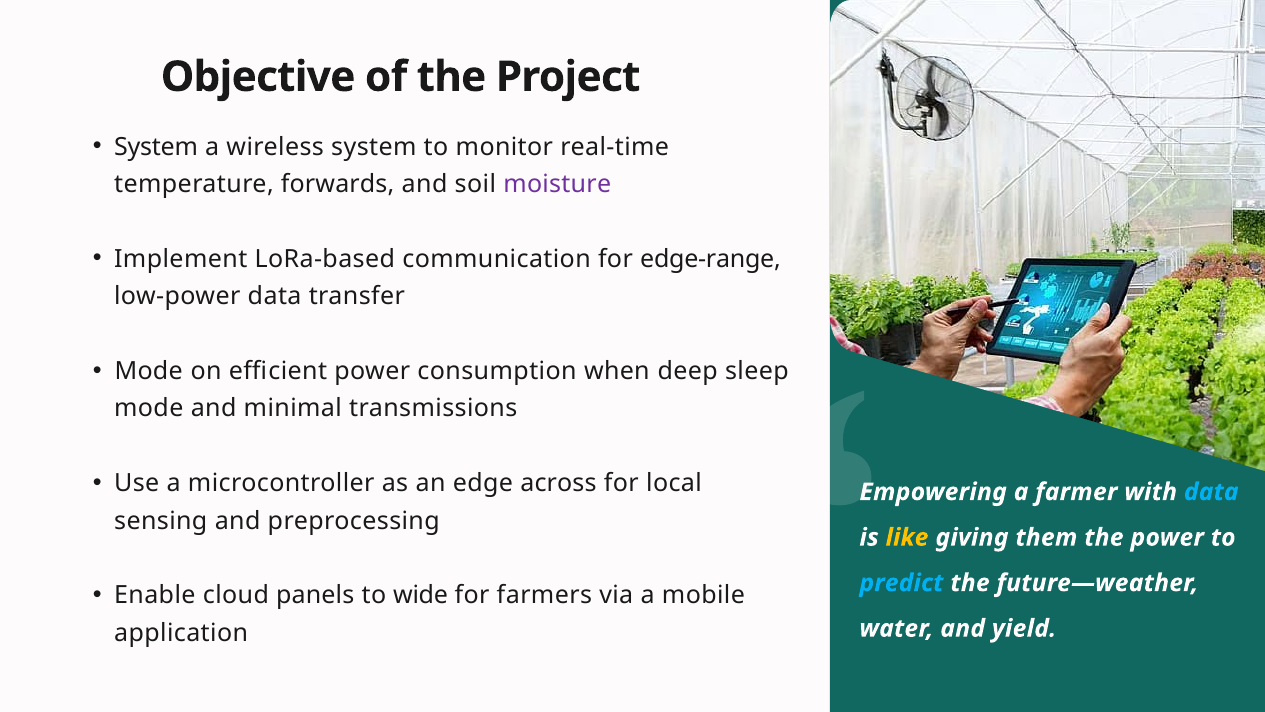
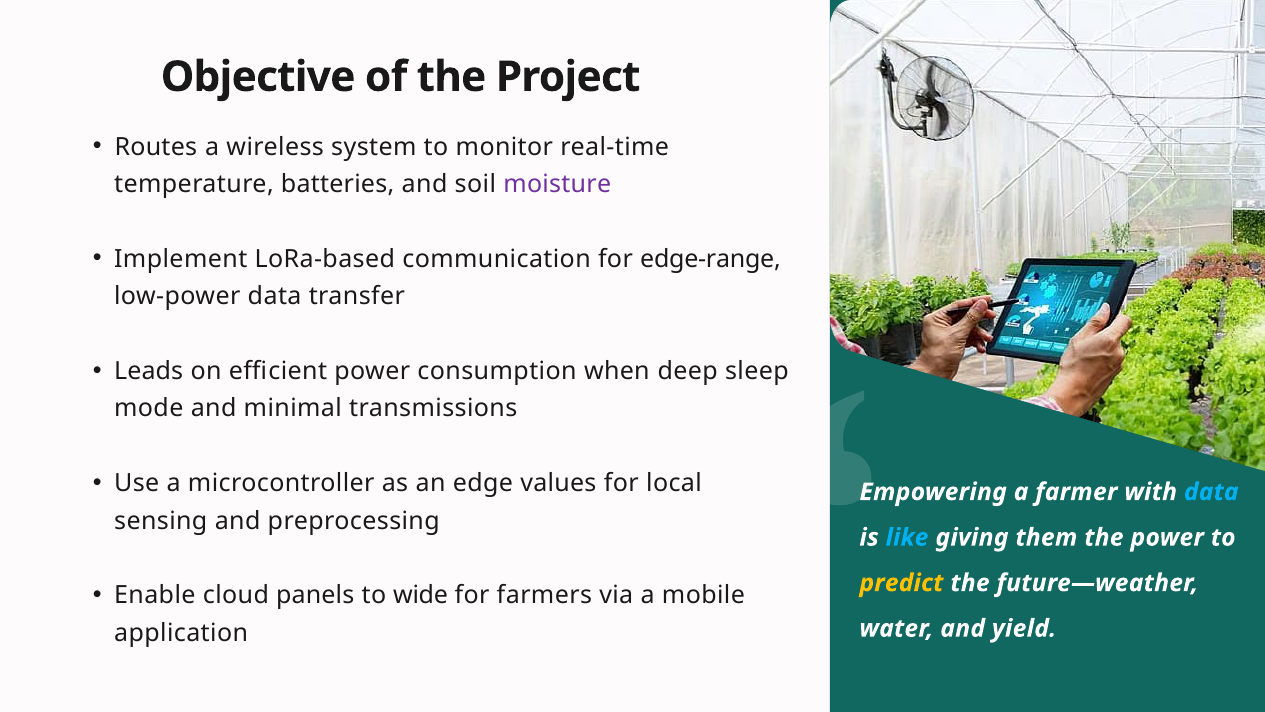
System: System -> Routes (156, 147)
forwards: forwards -> batteries (338, 184)
Mode: Mode -> Leads (149, 371)
across: across -> values (558, 483)
like colour: yellow -> light blue (907, 537)
predict colour: light blue -> yellow (901, 583)
